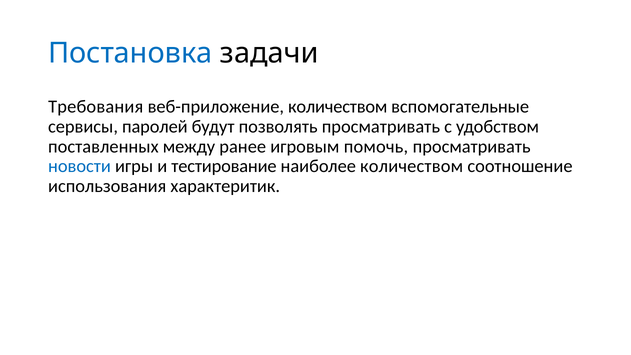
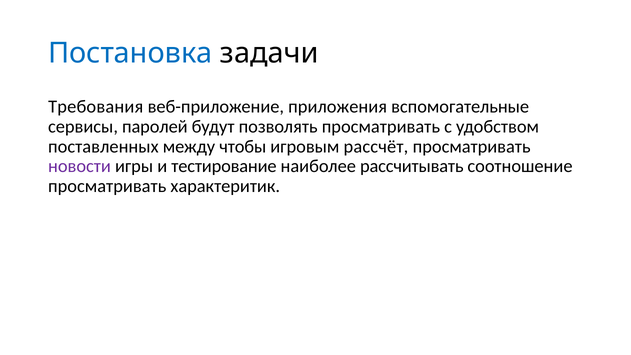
веб-приложение количеством: количеством -> приложения (338, 107)
ранее: ранее -> чтобы (243, 146)
помочь: помочь -> рассчёт (376, 146)
новости colour: blue -> purple (79, 166)
наиболее количеством: количеством -> рассчитывать (412, 166)
использования: использования -> просматривать (107, 186)
